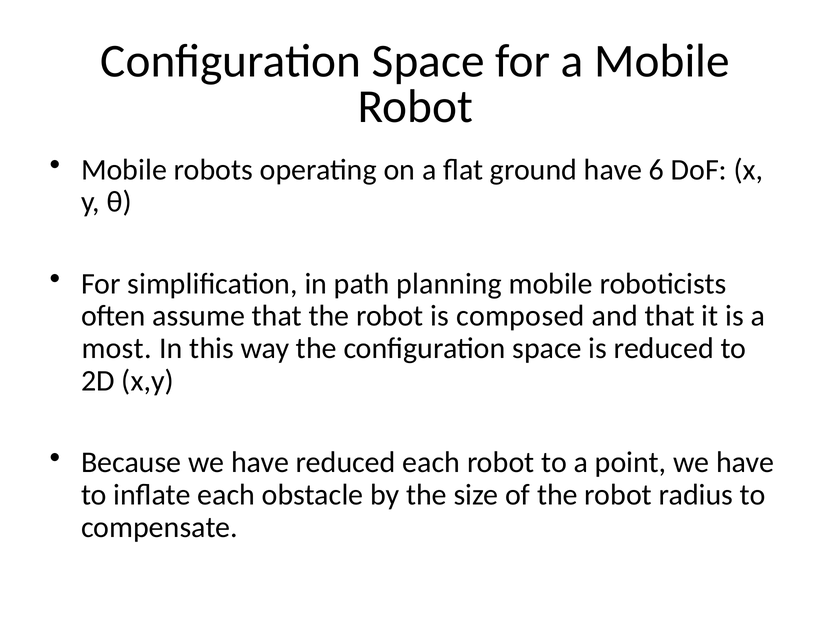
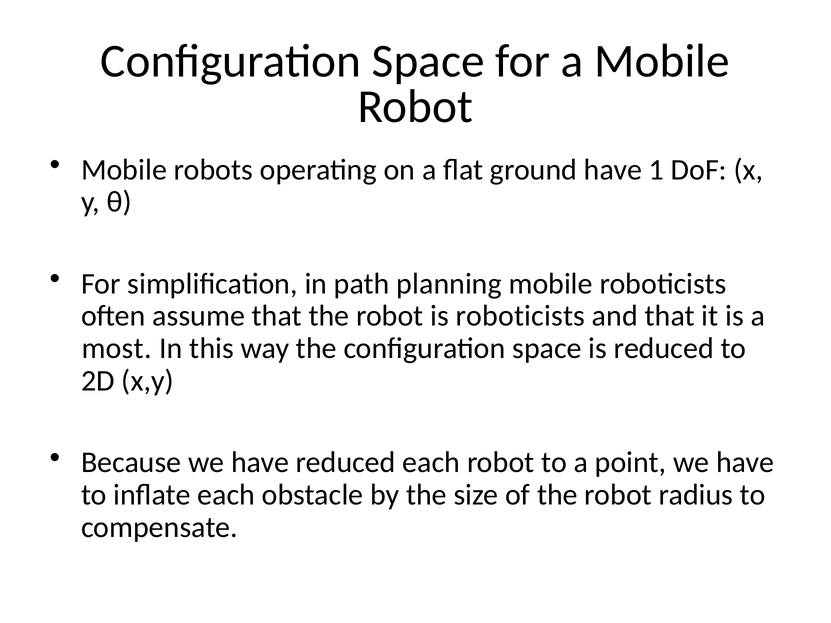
6: 6 -> 1 (656, 170)
is composed: composed -> roboticists (520, 316)
